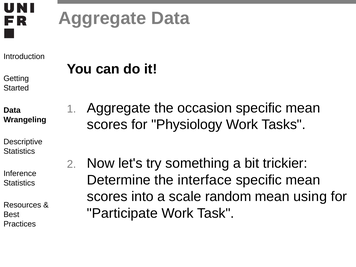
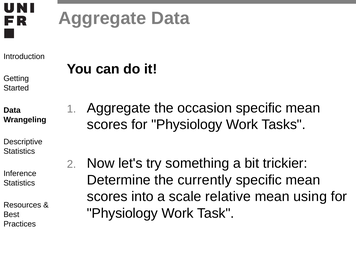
interface: interface -> currently (205, 180)
random: random -> relative (228, 197)
Participate: Participate -> Physiology (122, 213)
